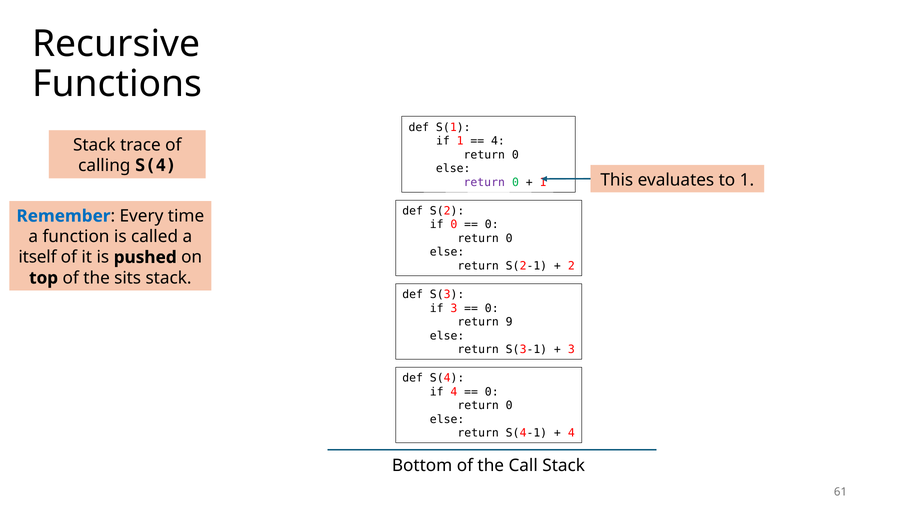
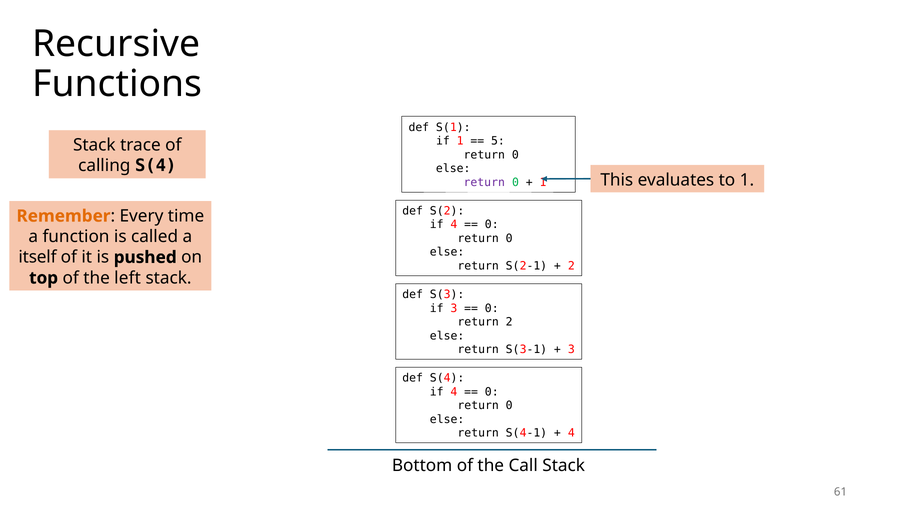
4: 4 -> 5 (498, 141)
Remember colour: blue -> orange (63, 216)
0: 0 -> 4 (454, 225)
sits: sits -> left (128, 278)
return 9: 9 -> 2 (509, 322)
